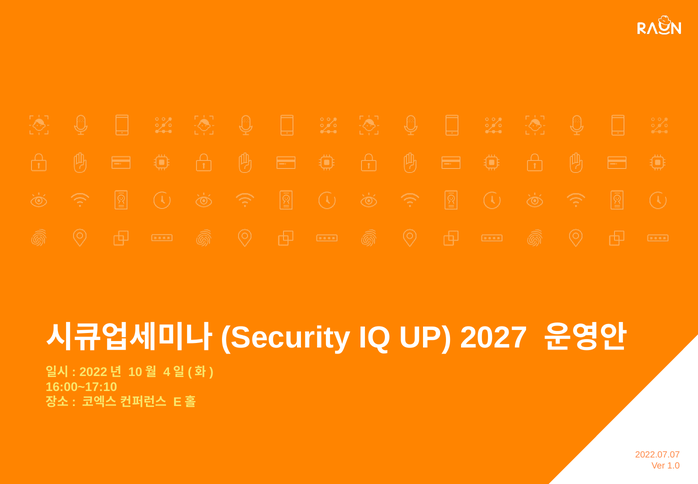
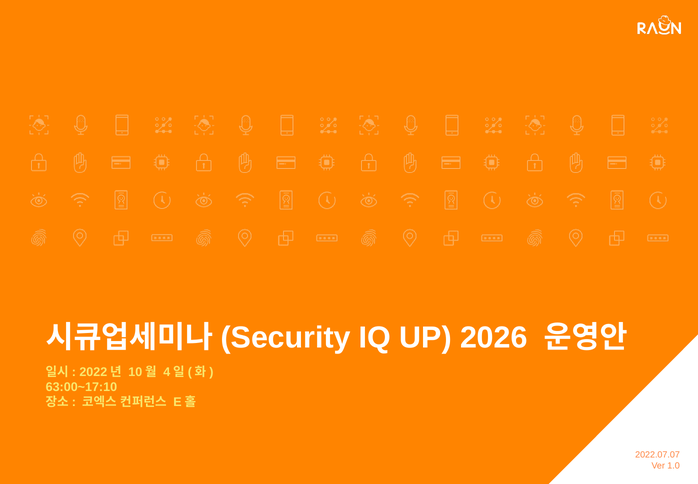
2027: 2027 -> 2026 (494, 337)
16:00~17:10: 16:00~17:10 -> 63:00~17:10 (81, 386)
